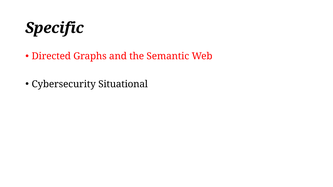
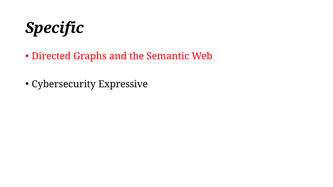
Situational: Situational -> Expressive (123, 84)
